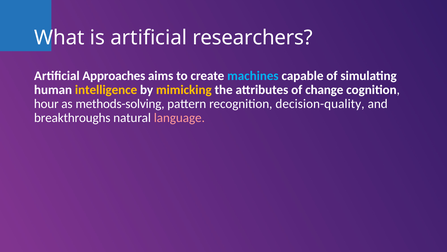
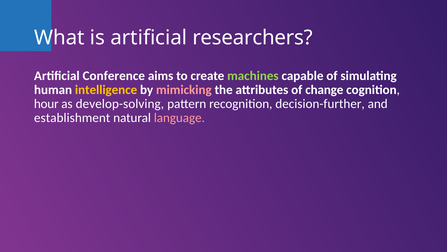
Approaches: Approaches -> Conference (114, 76)
machines colour: light blue -> light green (253, 76)
mimicking colour: yellow -> pink (184, 90)
methods-solving: methods-solving -> develop-solving (120, 104)
decision-quality: decision-quality -> decision-further (320, 104)
breakthroughs: breakthroughs -> establishment (72, 118)
